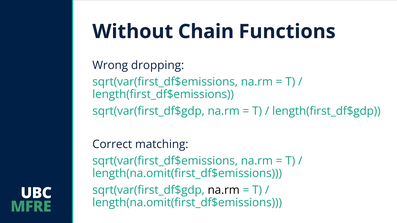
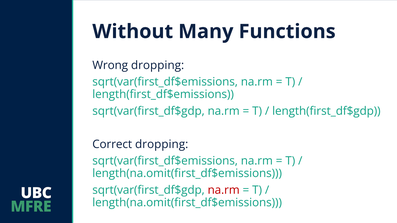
Chain: Chain -> Many (206, 32)
Correct matching: matching -> dropping (162, 144)
na.rm colour: black -> red (224, 190)
